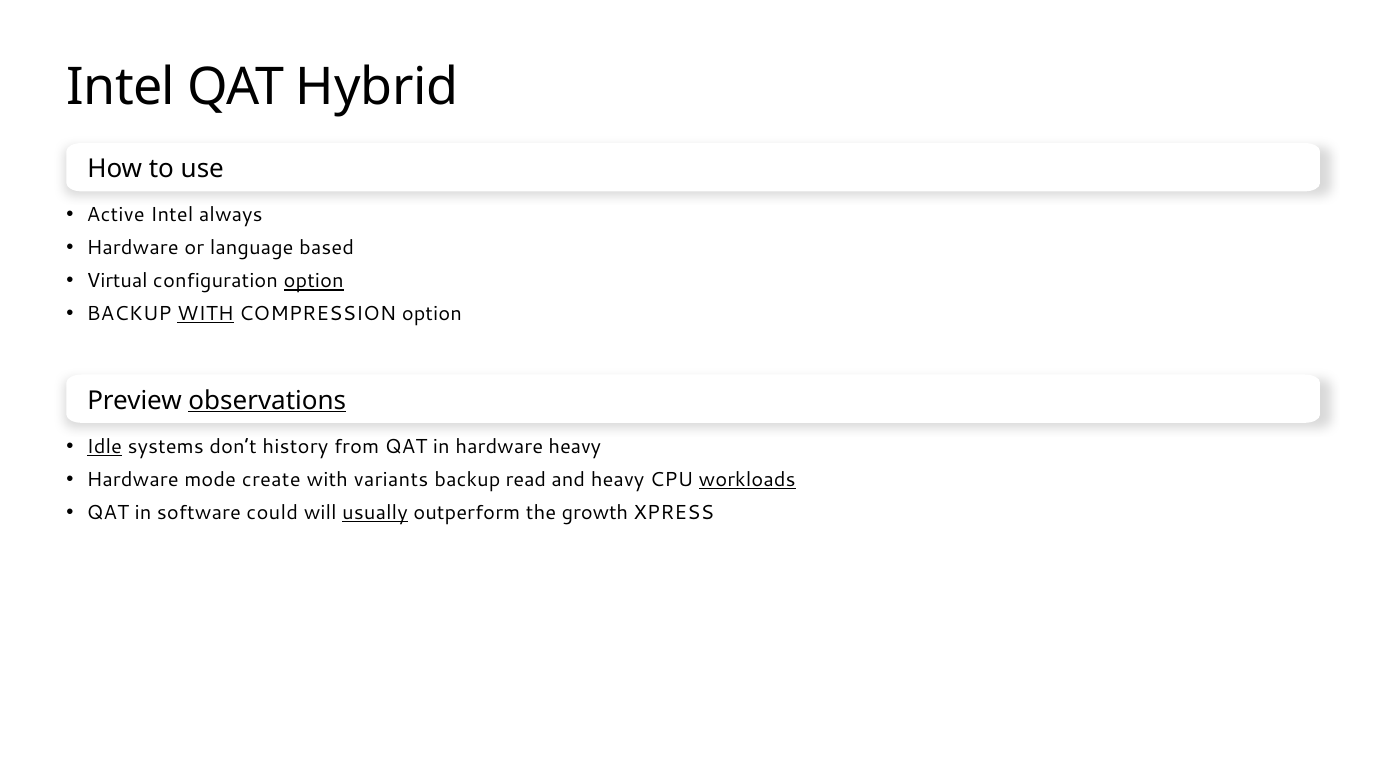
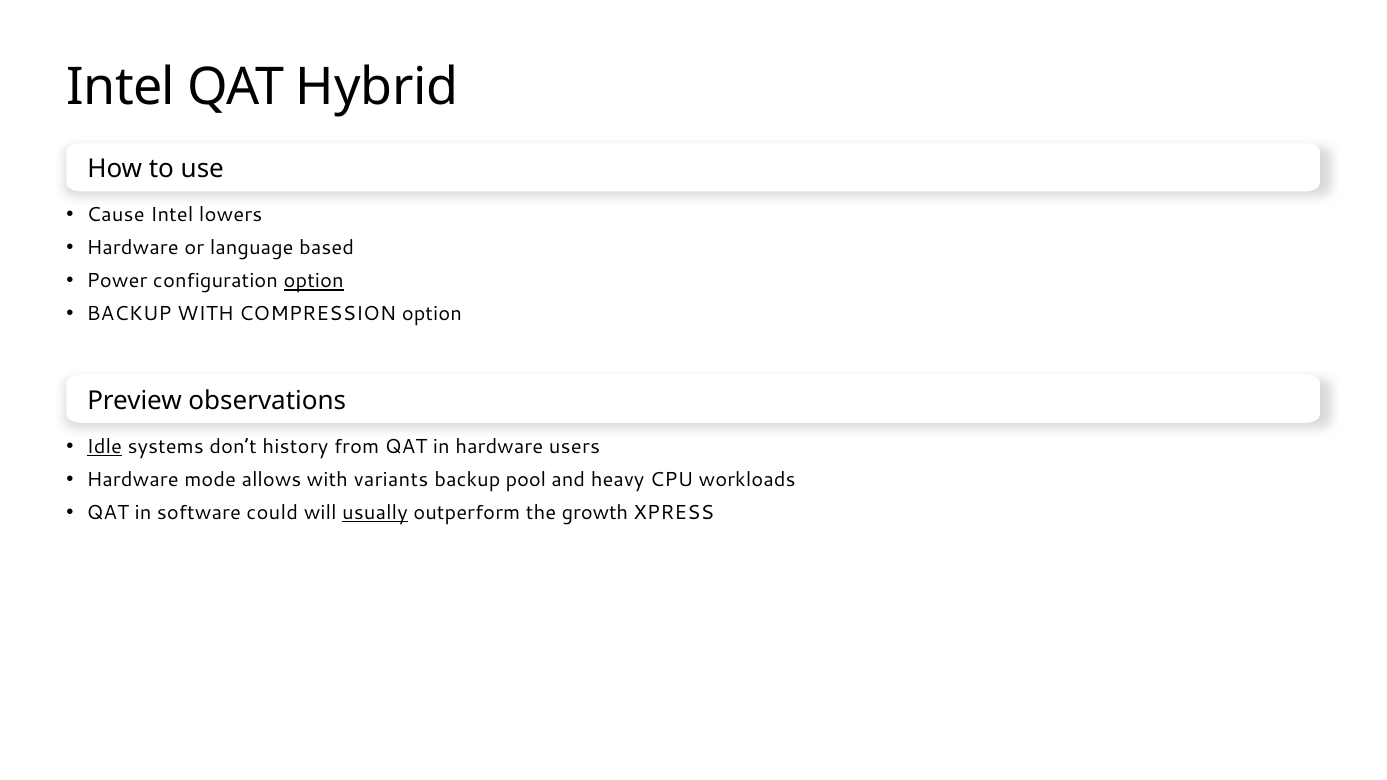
Active: Active -> Cause (116, 215)
always: always -> lowers (231, 215)
Virtual: Virtual -> Power (117, 281)
WITH underline: present -> none (205, 314)
observations underline: present -> none (267, 401)
hardware heavy: heavy -> users (575, 447)
create: create -> allows (271, 480)
read: read -> pool (526, 480)
workloads underline: present -> none (747, 480)
